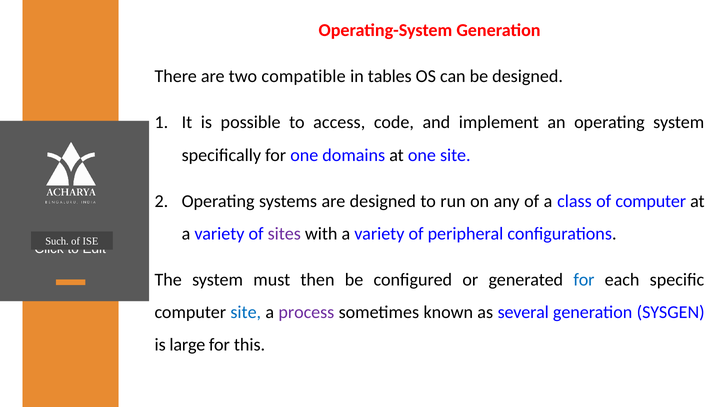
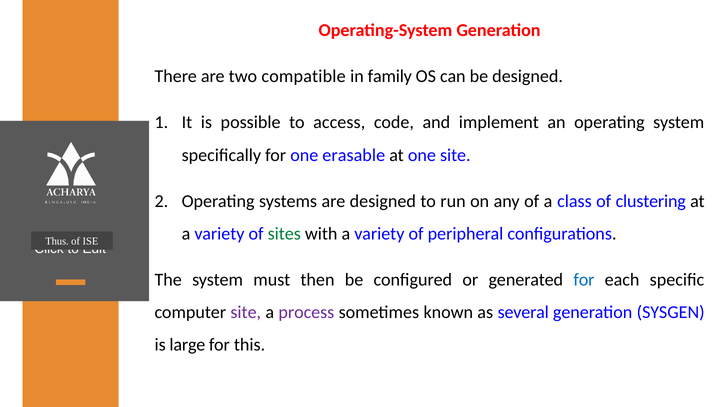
tables: tables -> family (390, 76)
domains: domains -> erasable (354, 155)
of computer: computer -> clustering (651, 201)
sites colour: purple -> green (284, 234)
Such: Such -> Thus (57, 241)
site colour: blue -> purple (246, 312)
